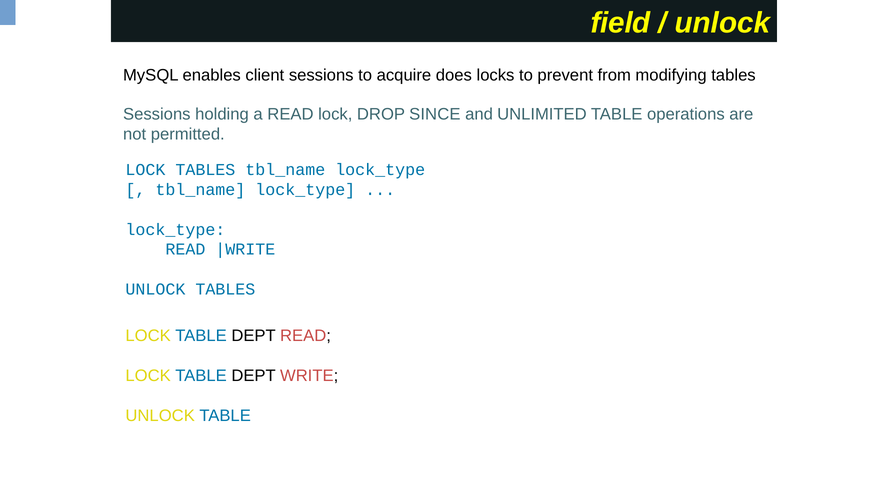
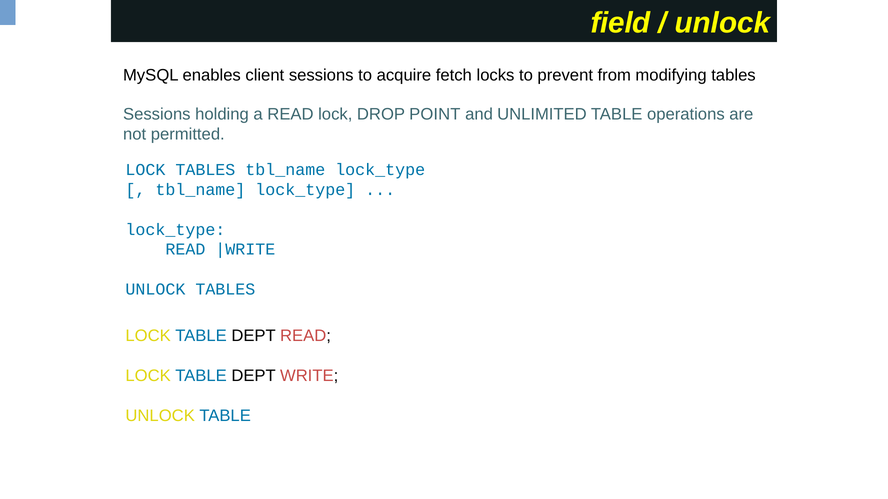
does: does -> fetch (454, 75)
SINCE: SINCE -> POINT (435, 114)
